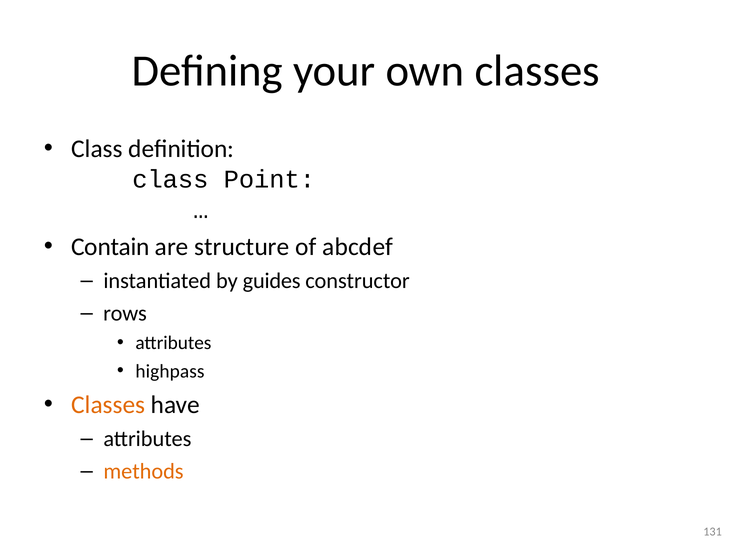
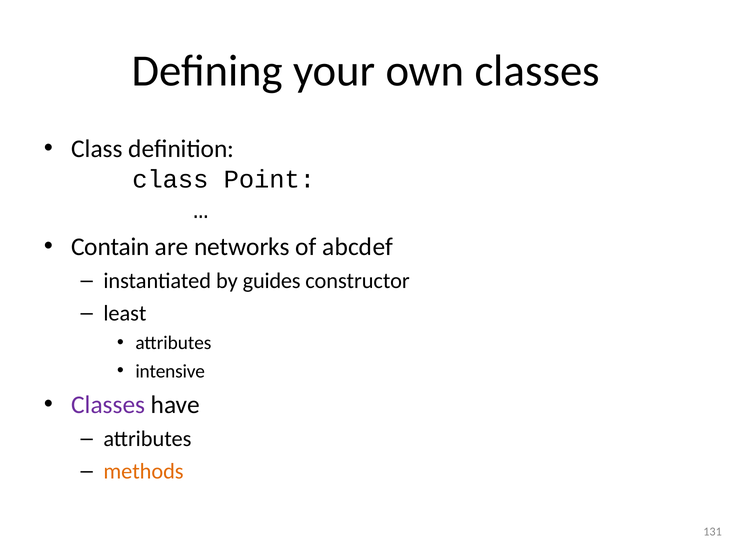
structure: structure -> networks (242, 247)
rows: rows -> least (125, 313)
highpass: highpass -> intensive (170, 371)
Classes colour: orange -> purple (108, 405)
